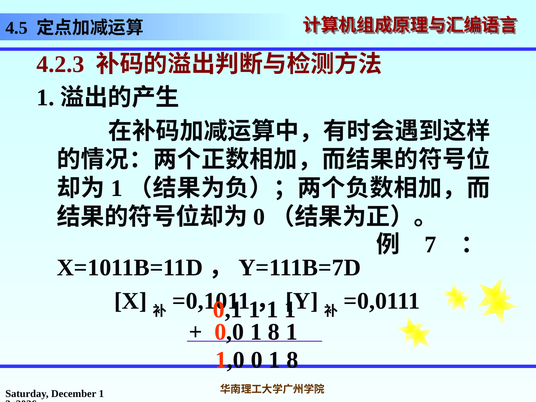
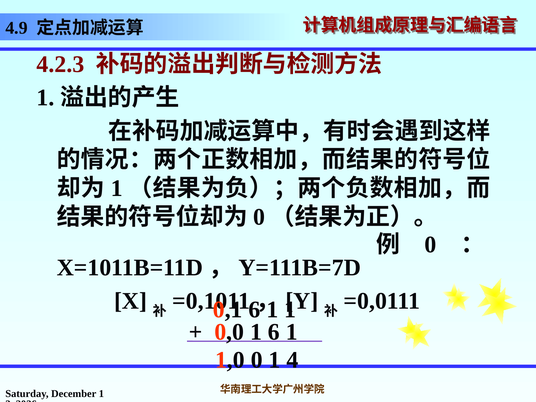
4.5: 4.5 -> 4.9 (17, 28)
7: 7 -> 0 (430, 245)
1: 1 -> 6 (254, 310)
0,0 1 8: 8 -> 6 (274, 332)
0 1 8: 8 -> 4 (292, 360)
